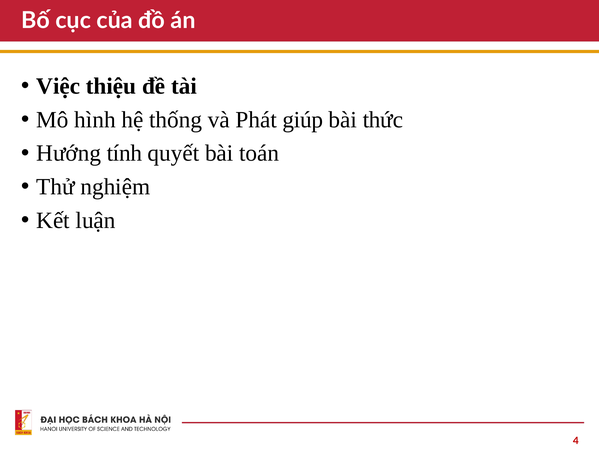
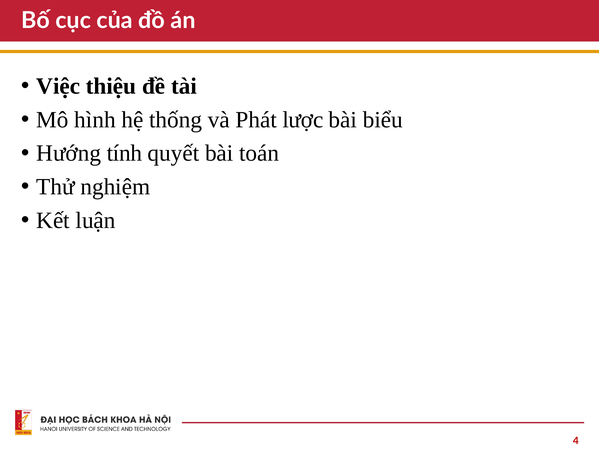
giúp: giúp -> lược (303, 119)
thức: thức -> biểu (383, 119)
